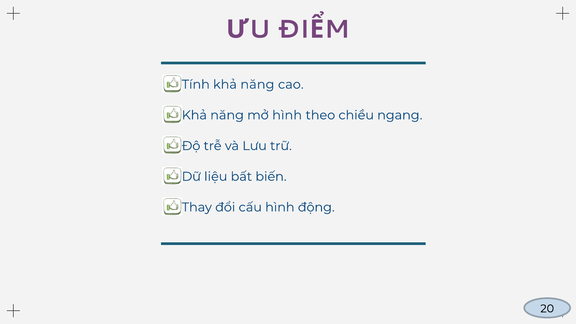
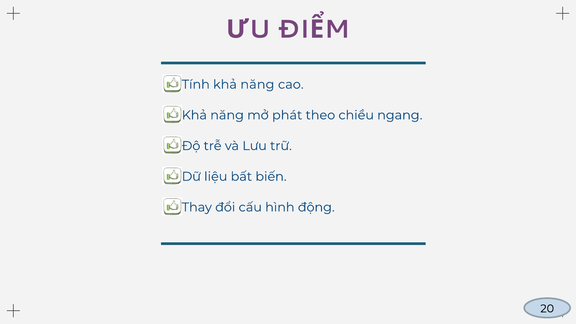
mở hình: hình -> phát (287, 115)
